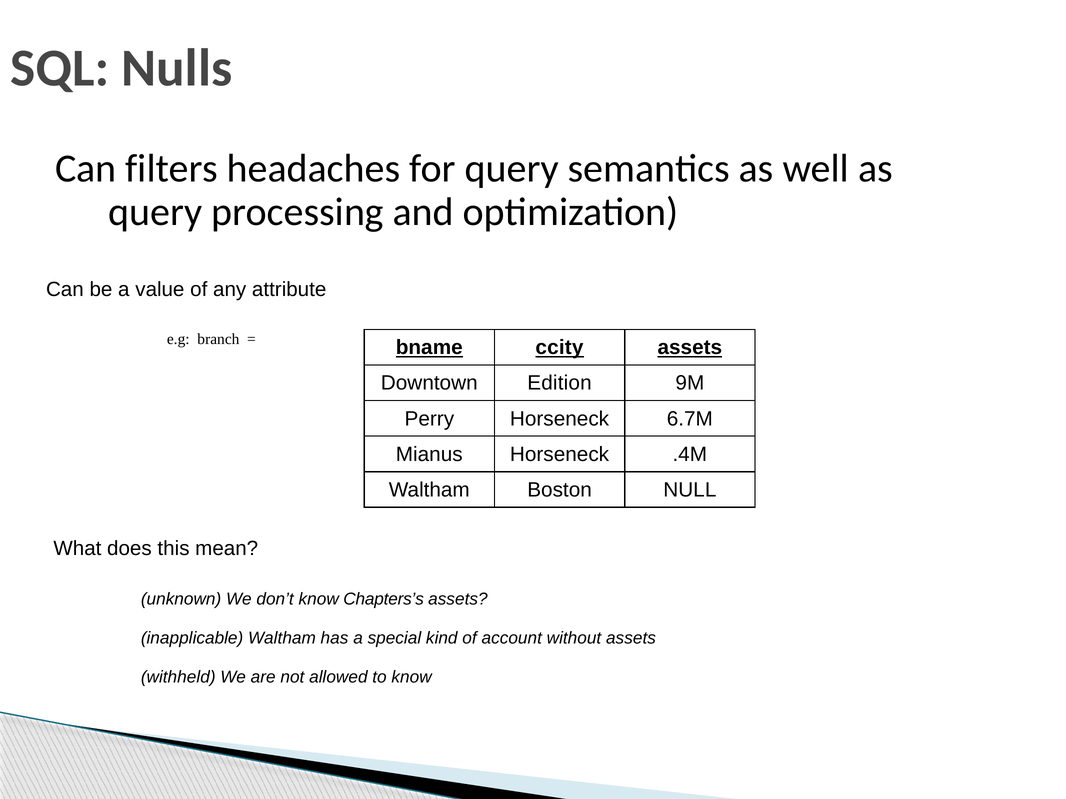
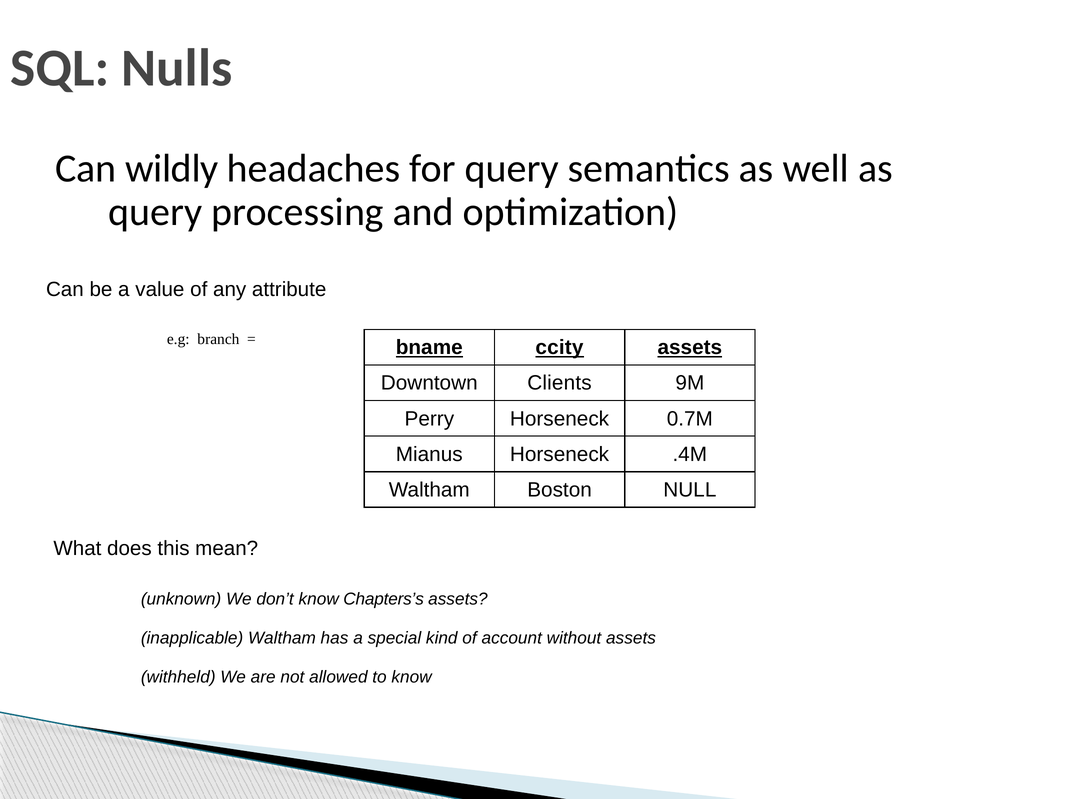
filters: filters -> wildly (172, 169)
Edition: Edition -> Clients (559, 383)
6.7M: 6.7M -> 0.7M (690, 419)
